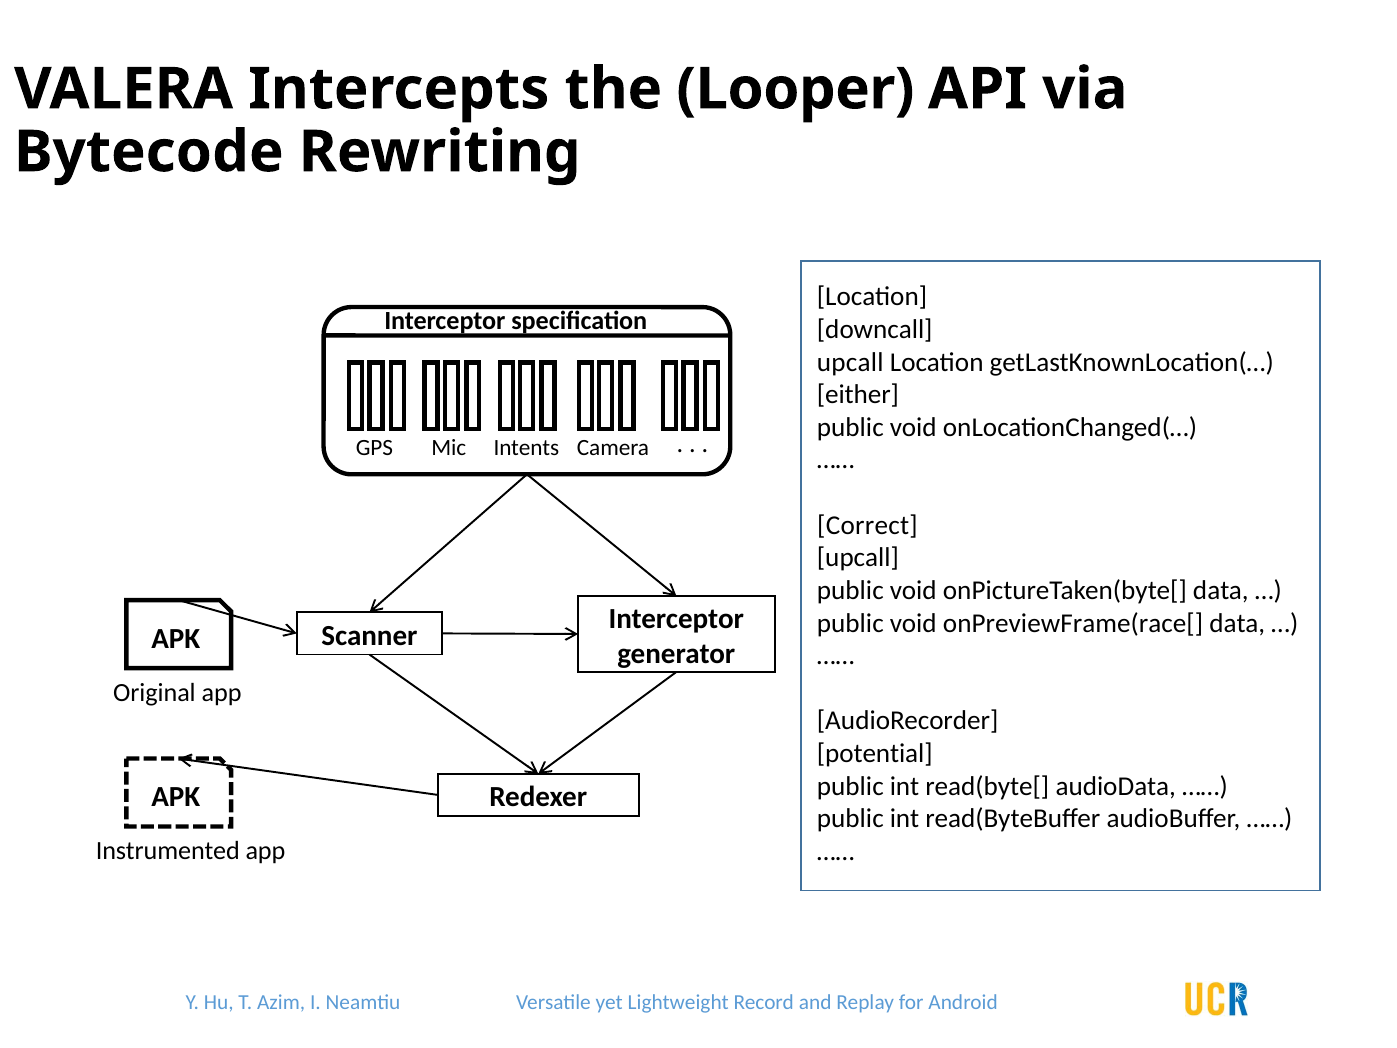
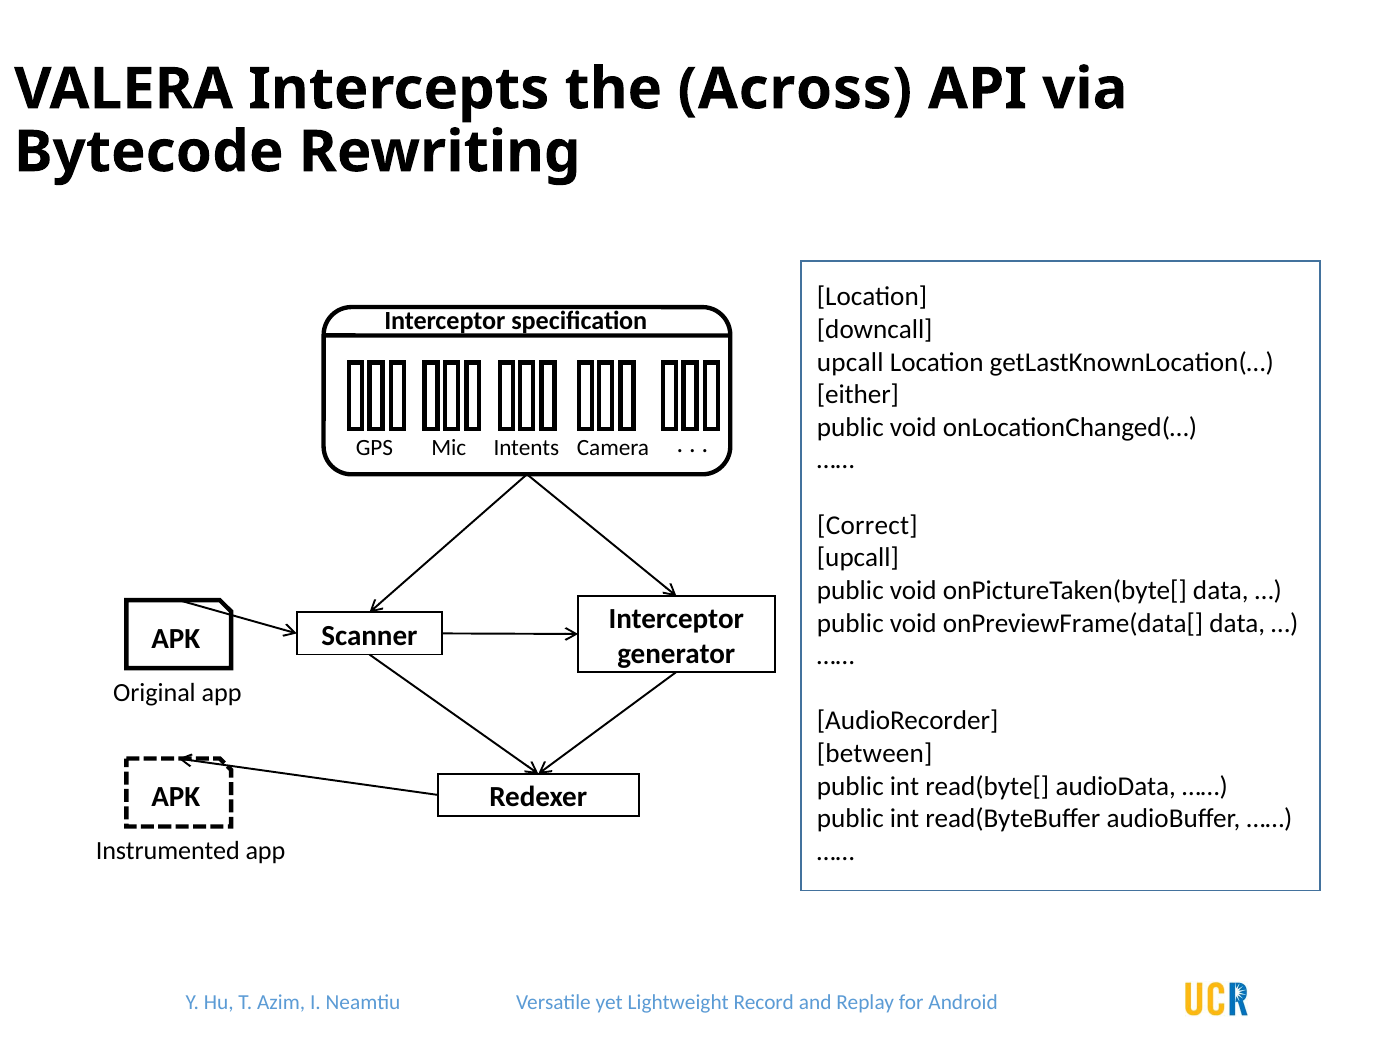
Looper: Looper -> Across (795, 89)
onPreviewFrame(race[: onPreviewFrame(race[ -> onPreviewFrame(data[ (1073, 623)
potential: potential -> between (875, 753)
